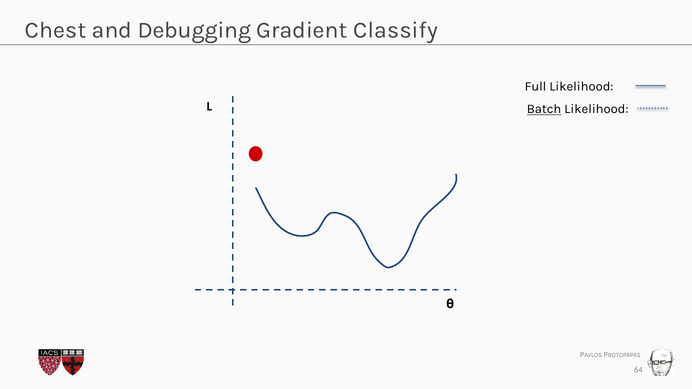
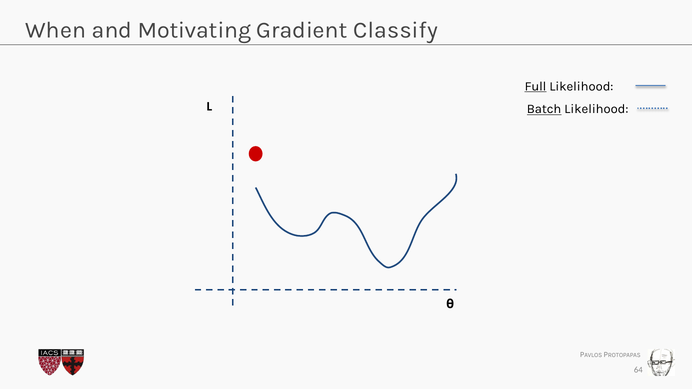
Chest: Chest -> When (56, 30)
Debugging: Debugging -> Motivating (194, 30)
Full underline: none -> present (536, 86)
